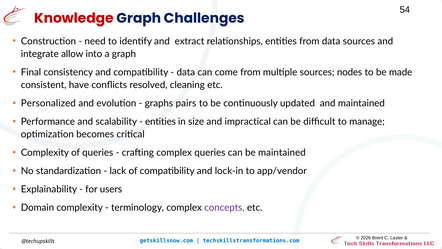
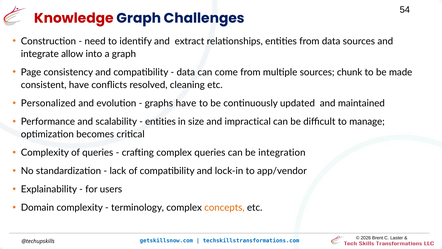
Final: Final -> Page (31, 72)
nodes: nodes -> chunk (350, 72)
graphs pairs: pairs -> have (186, 103)
be maintained: maintained -> integration (282, 153)
concepts colour: purple -> orange (224, 207)
